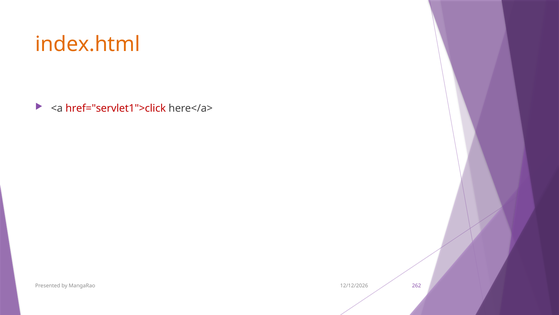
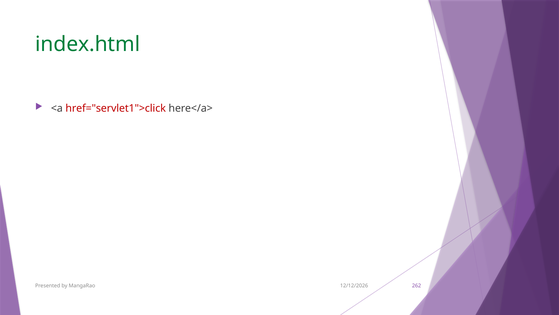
index.html colour: orange -> green (88, 44)
